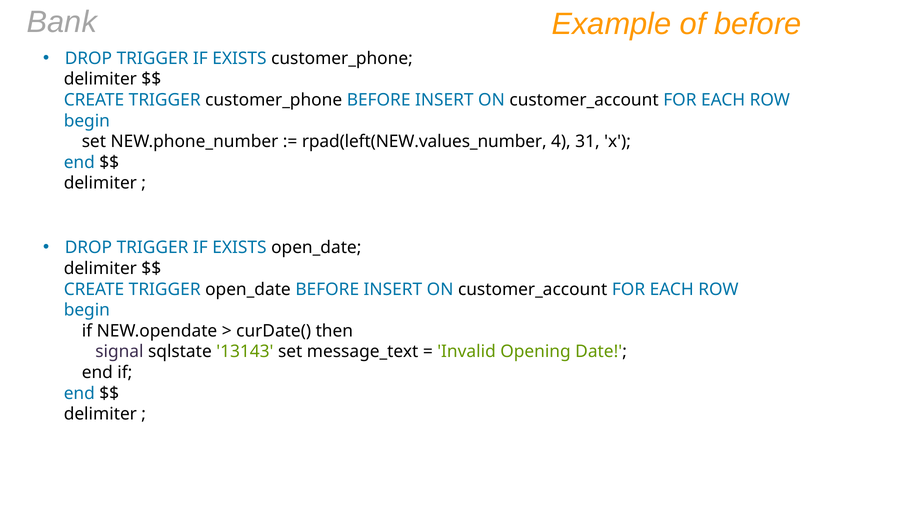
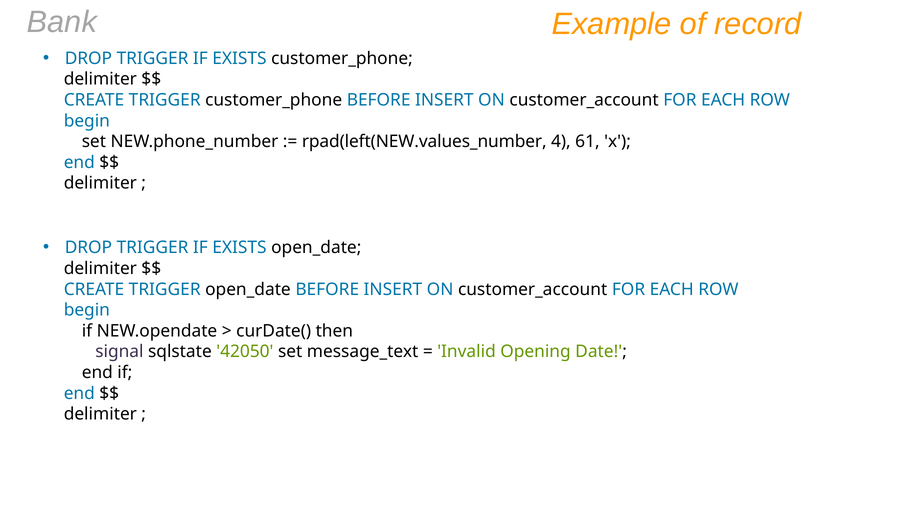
of before: before -> record (758, 24)
31: 31 -> 61 (587, 142)
13143: 13143 -> 42050 (245, 352)
